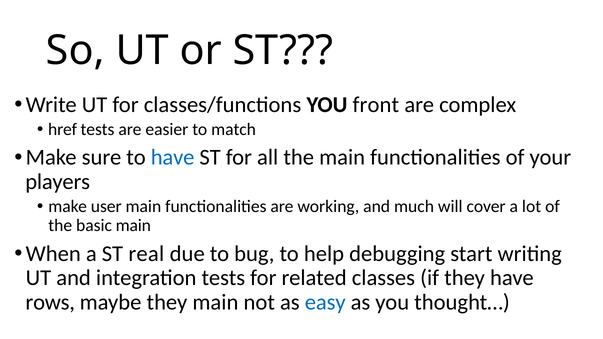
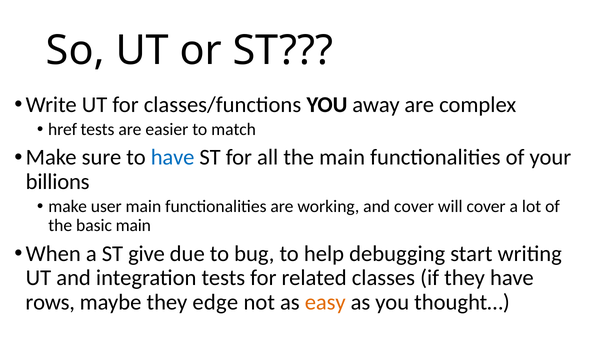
front: front -> away (376, 105)
players: players -> billions (58, 182)
and much: much -> cover (414, 207)
real: real -> give (146, 254)
they main: main -> edge (215, 303)
easy colour: blue -> orange (325, 303)
